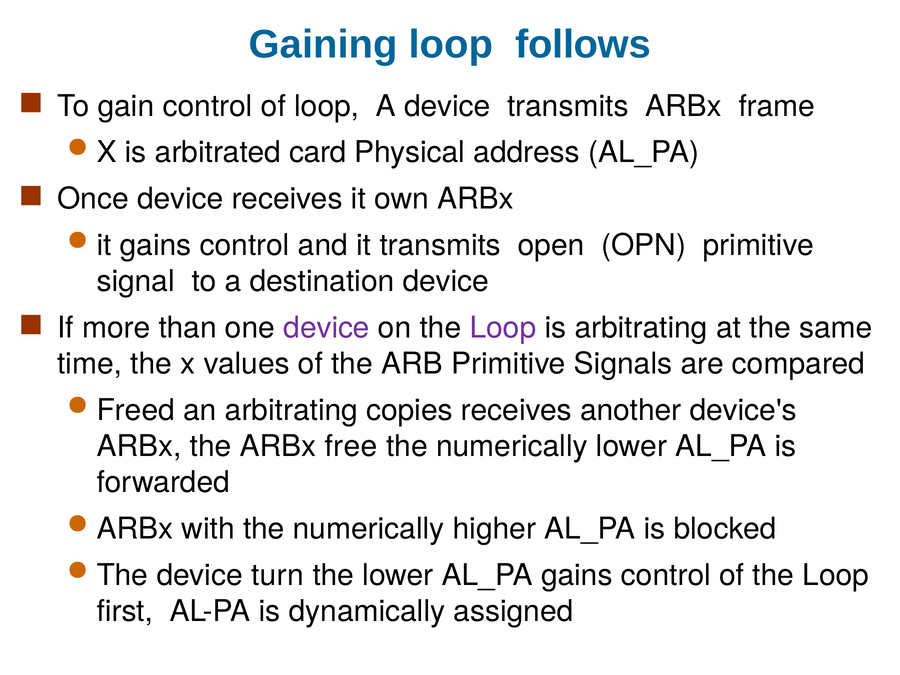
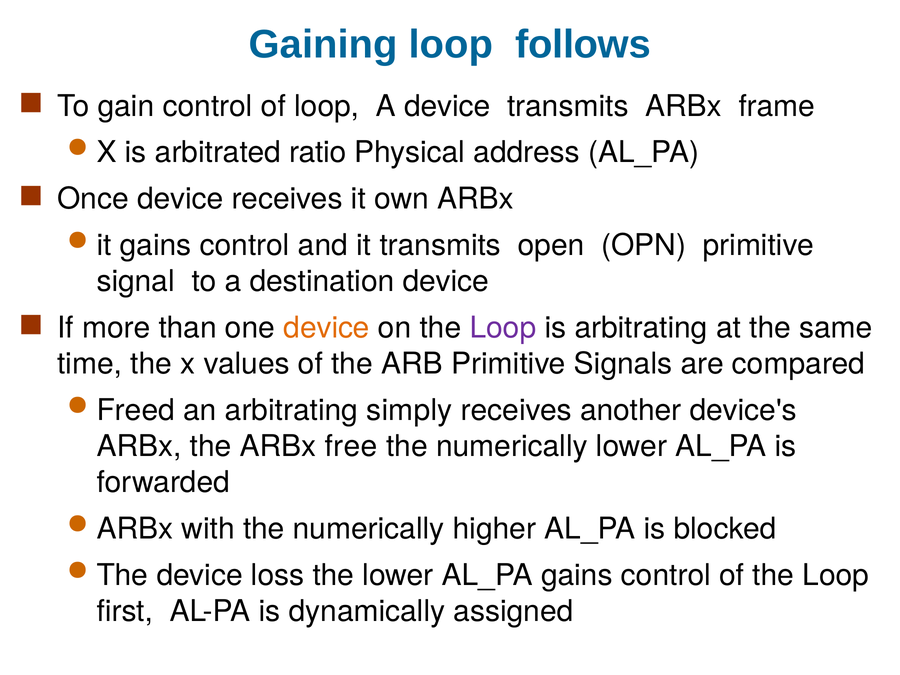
card: card -> ratio (318, 153)
device colour: purple -> orange (327, 328)
copies: copies -> simply (409, 411)
turn: turn -> loss (278, 576)
